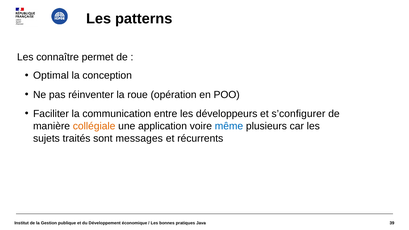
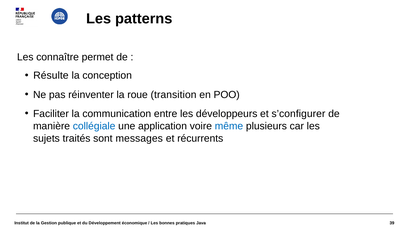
Optimal: Optimal -> Résulte (51, 76)
opération: opération -> transition (174, 95)
collégiale colour: orange -> blue (94, 126)
